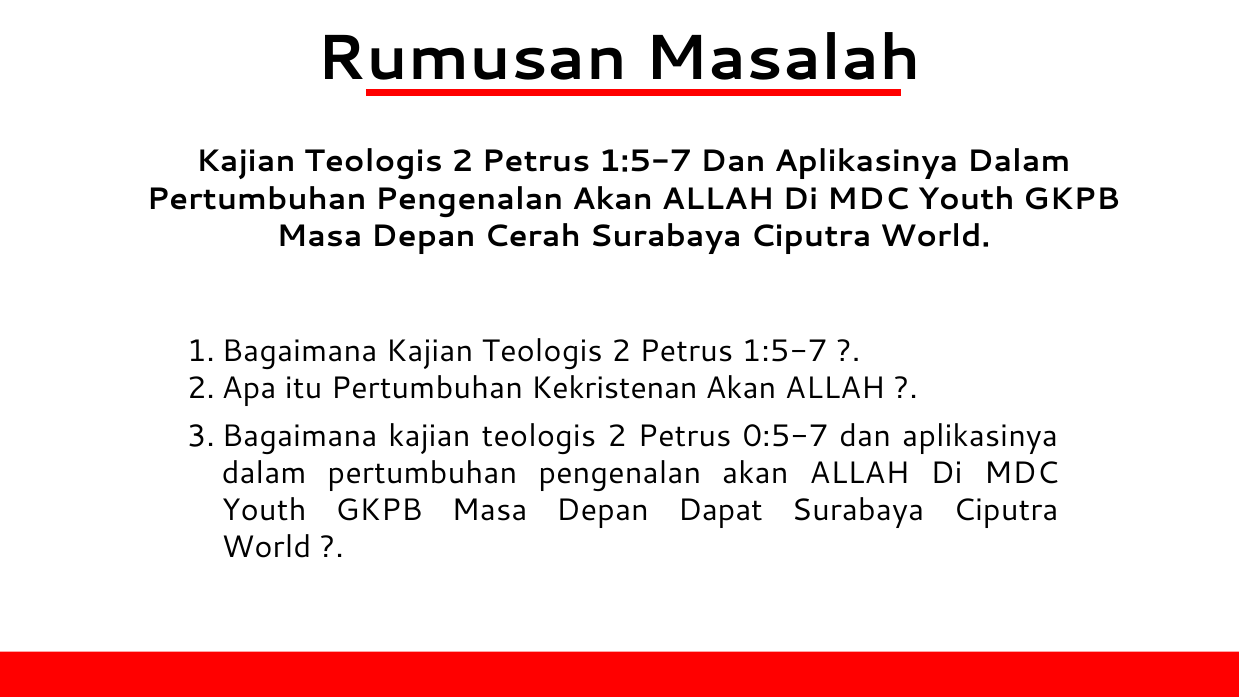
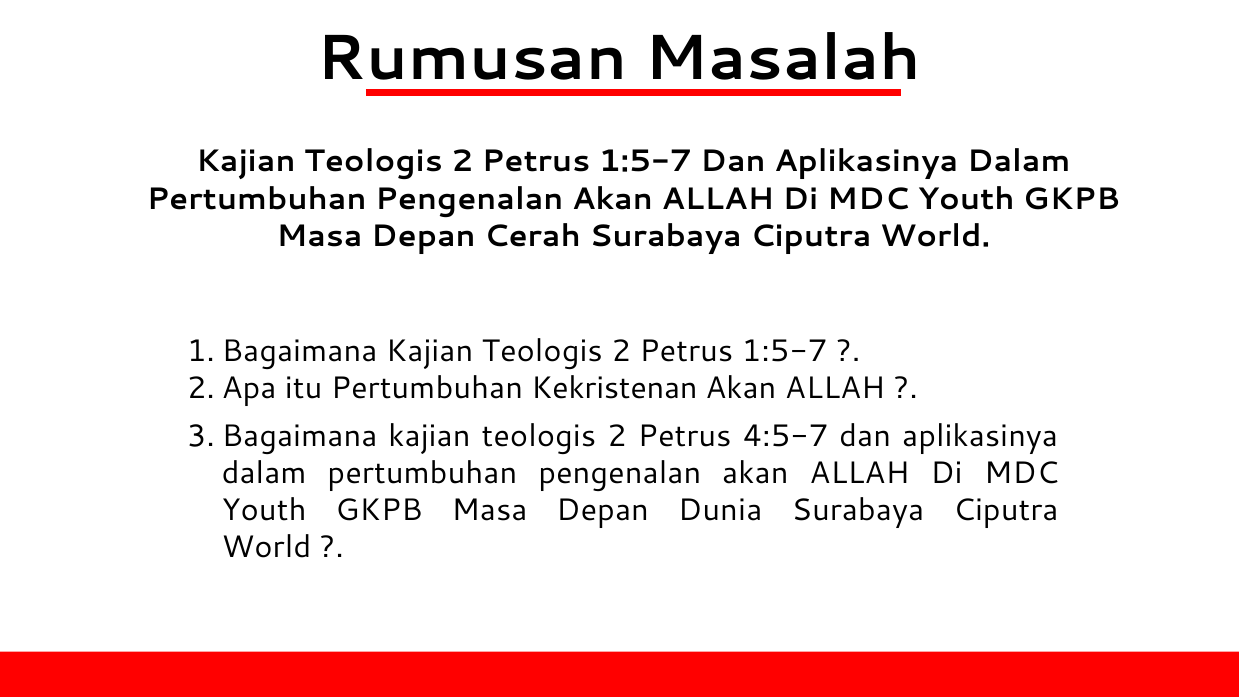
0:5-7: 0:5-7 -> 4:5-7 (785, 436)
Dapat: Dapat -> Dunia (720, 510)
